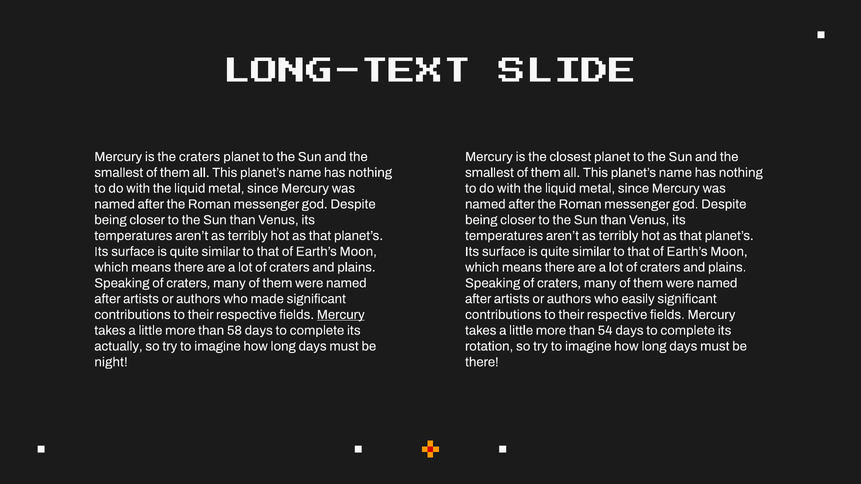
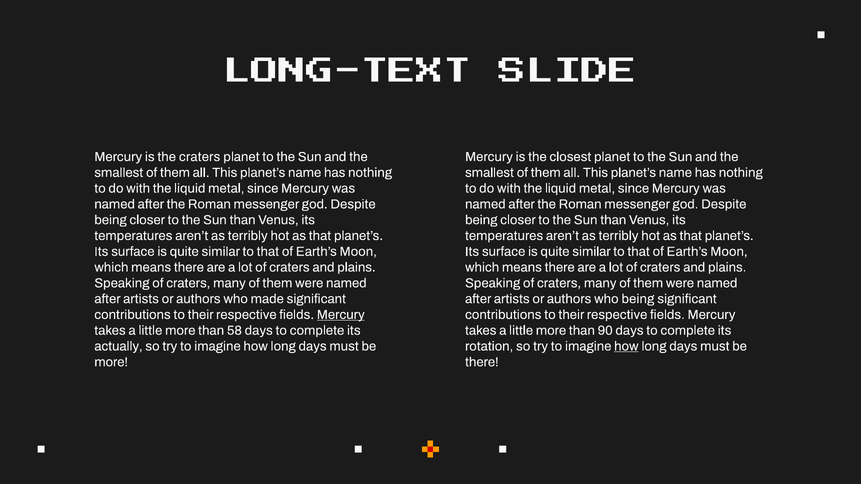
who easily: easily -> being (638, 299)
54: 54 -> 90 (605, 331)
how underline: none -> present (626, 346)
night: night -> more (111, 362)
